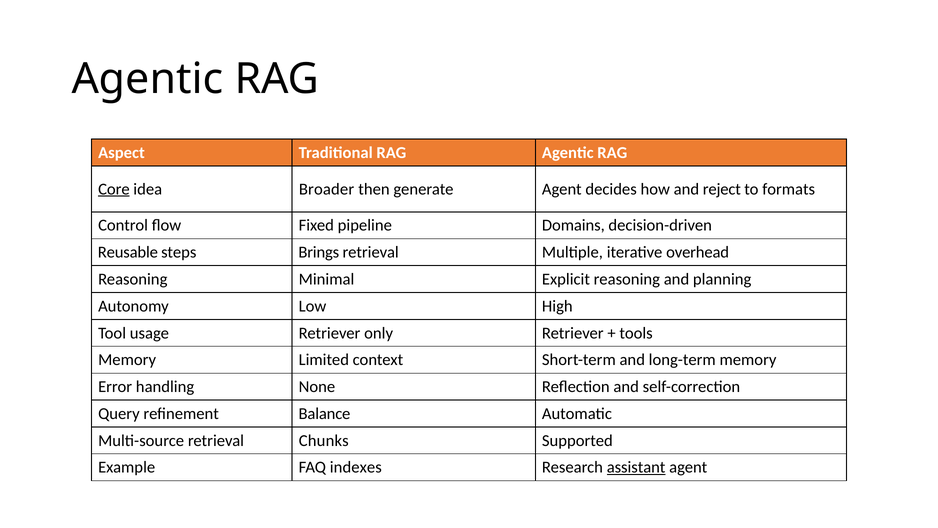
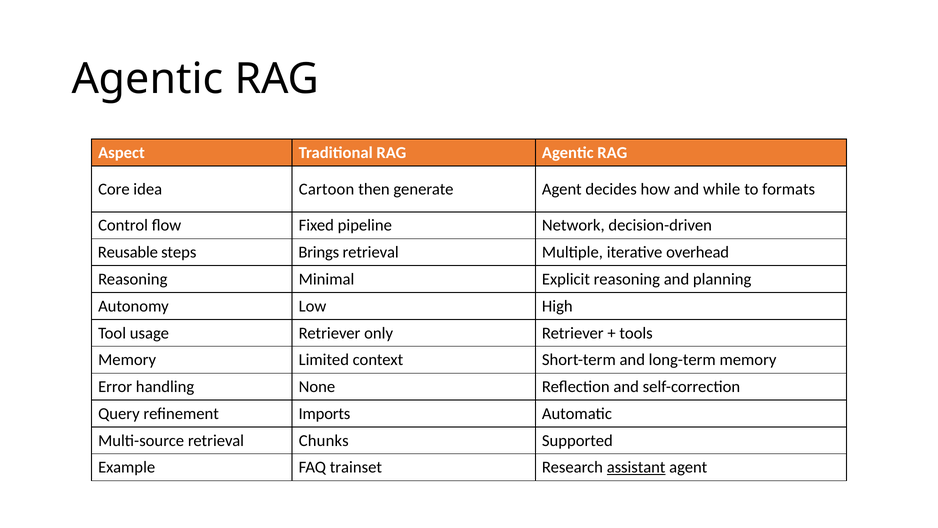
Core underline: present -> none (114, 189)
Broader: Broader -> Cartoon (327, 189)
reject: reject -> while (722, 189)
Domains: Domains -> Network (573, 225)
Balance: Balance -> Imports (324, 413)
indexes: indexes -> trainset (356, 467)
